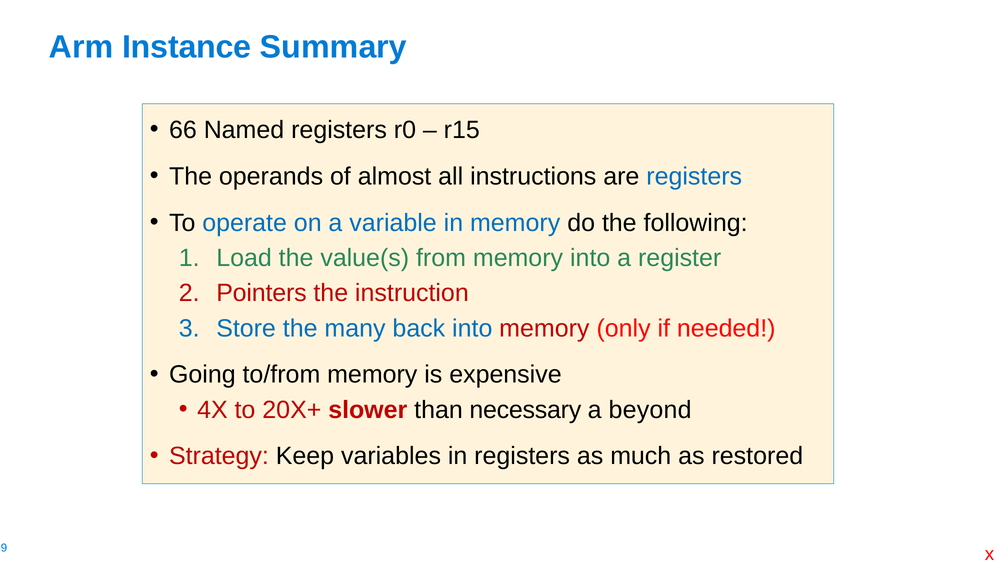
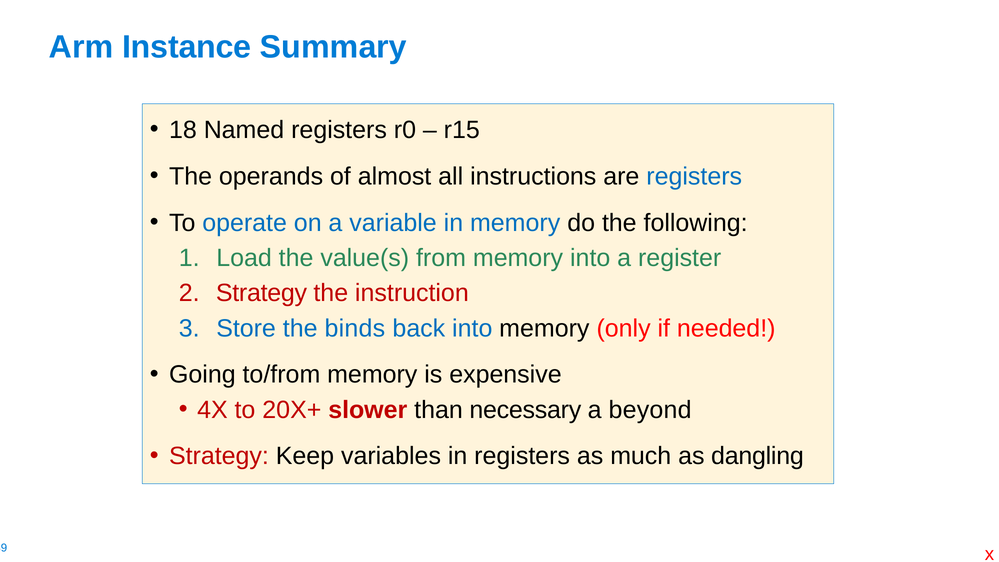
66: 66 -> 18 (183, 130)
Pointers: Pointers -> Strategy (261, 293)
many: many -> binds (355, 328)
memory colour: red -> black (544, 328)
restored: restored -> dangling (757, 456)
